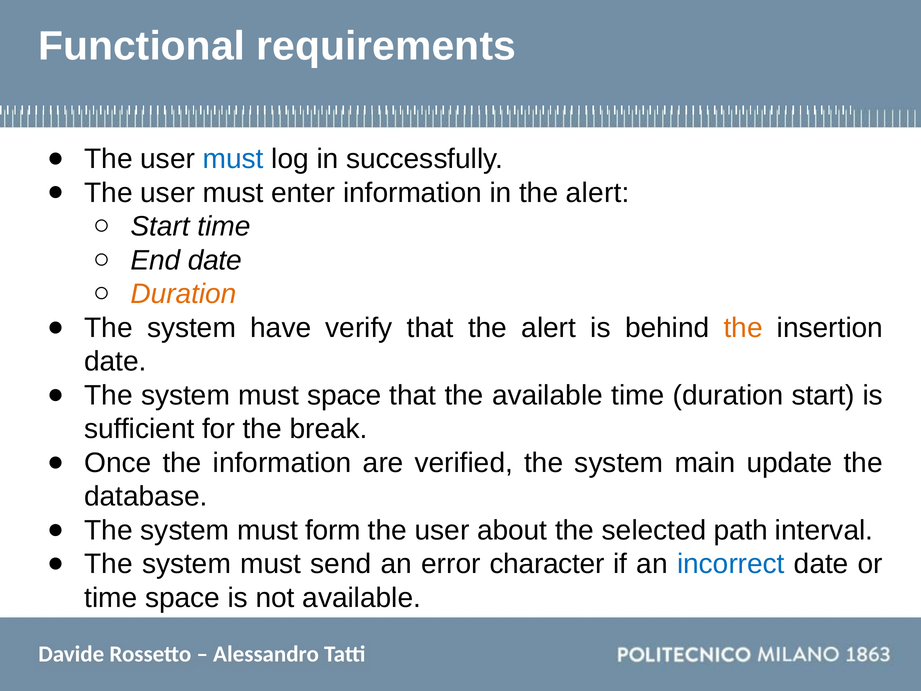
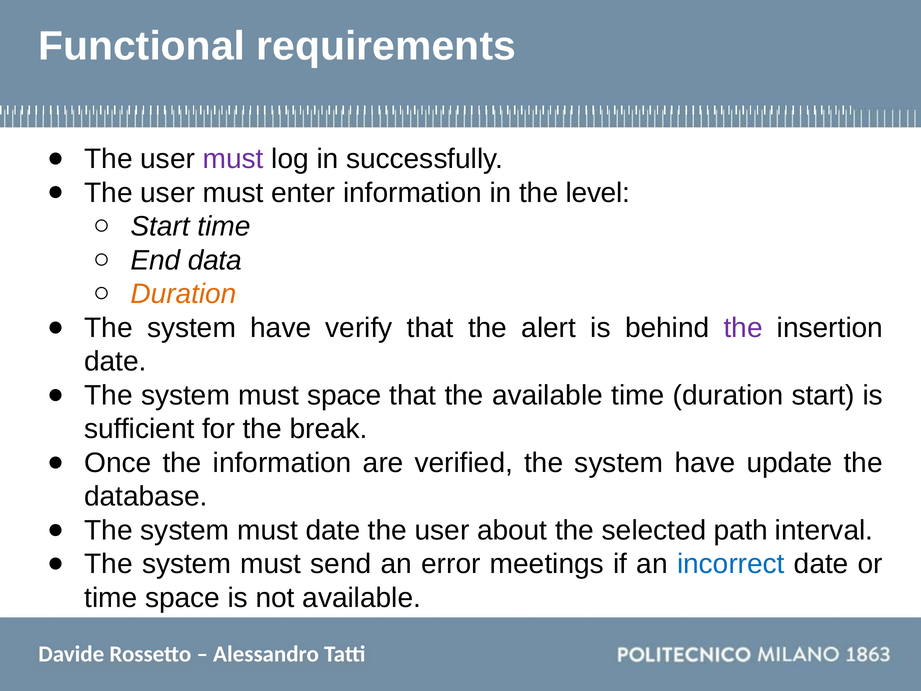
must colour: blue -> purple (233, 159)
in the alert: alert -> level (598, 193)
End date: date -> data (215, 260)
the colour: orange -> purple (743, 328)
verified the system main: main -> have (705, 463)
must form: form -> date (333, 530)
character: character -> meetings (547, 564)
